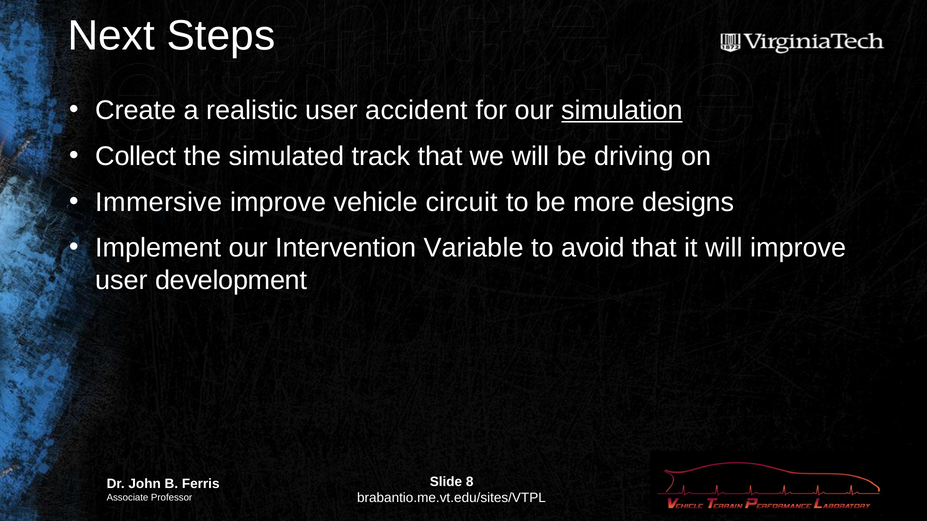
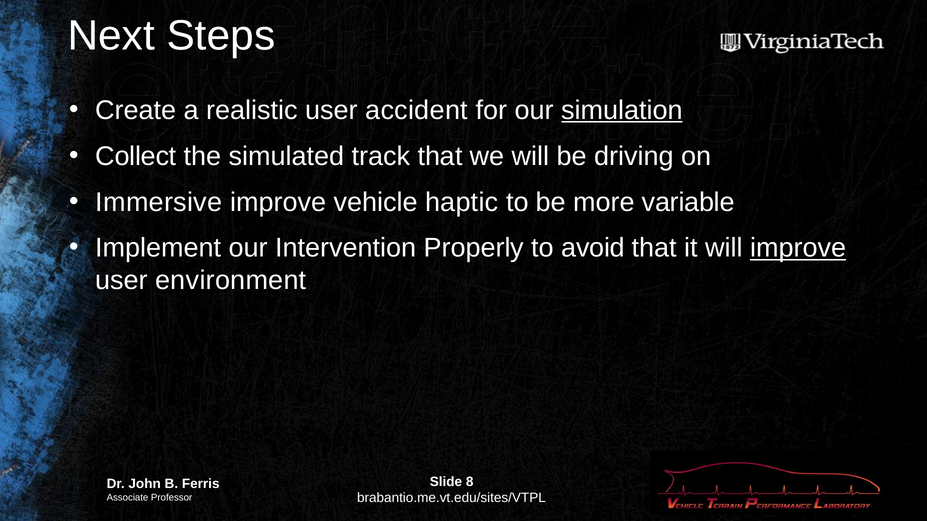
circuit: circuit -> haptic (462, 202)
designs: designs -> variable (688, 202)
Variable: Variable -> Properly (474, 248)
improve underline: none -> present (798, 248)
development: development -> environment (231, 281)
